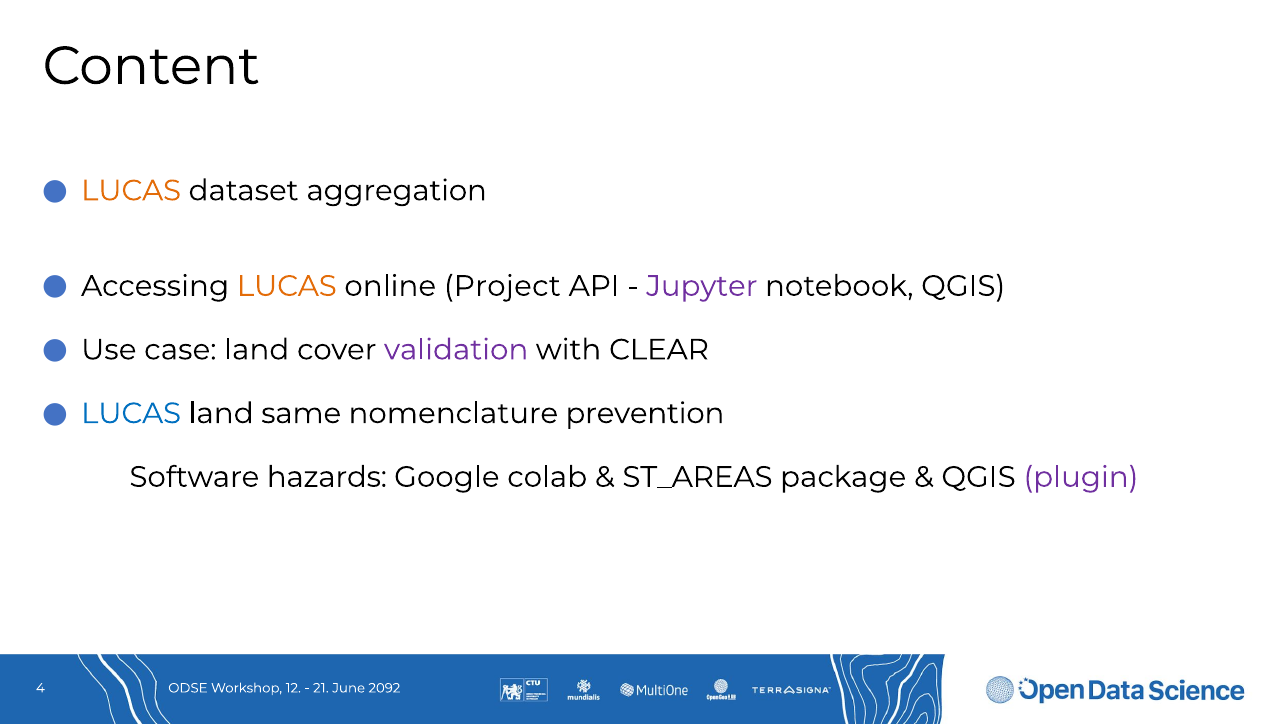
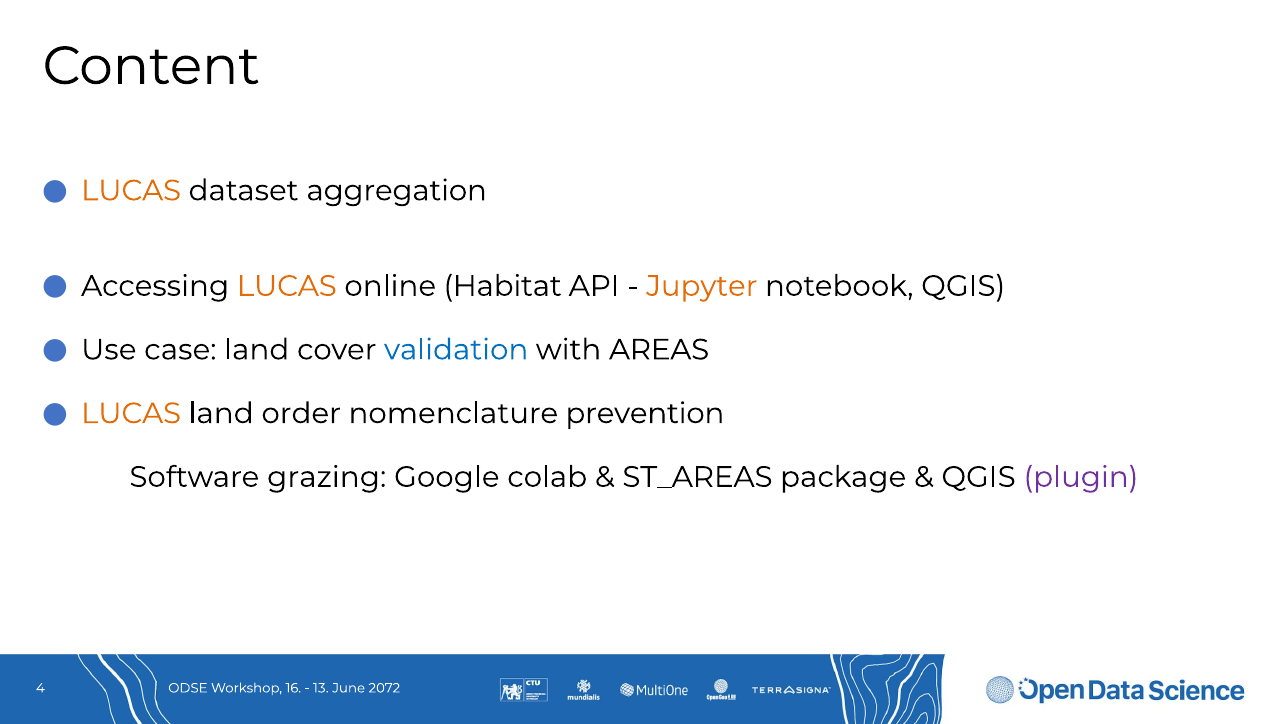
Project: Project -> Habitat (503, 286)
Jupyter colour: purple -> orange (702, 286)
validation colour: purple -> blue (456, 350)
CLEAR: CLEAR -> AREAS (659, 350)
LUCAS colour: blue -> orange (131, 413)
same: same -> order (301, 413)
hazards: hazards -> grazing (327, 477)
12: 12 -> 16 (293, 688)
21: 21 -> 13 (321, 688)
2092: 2092 -> 2072 (384, 688)
